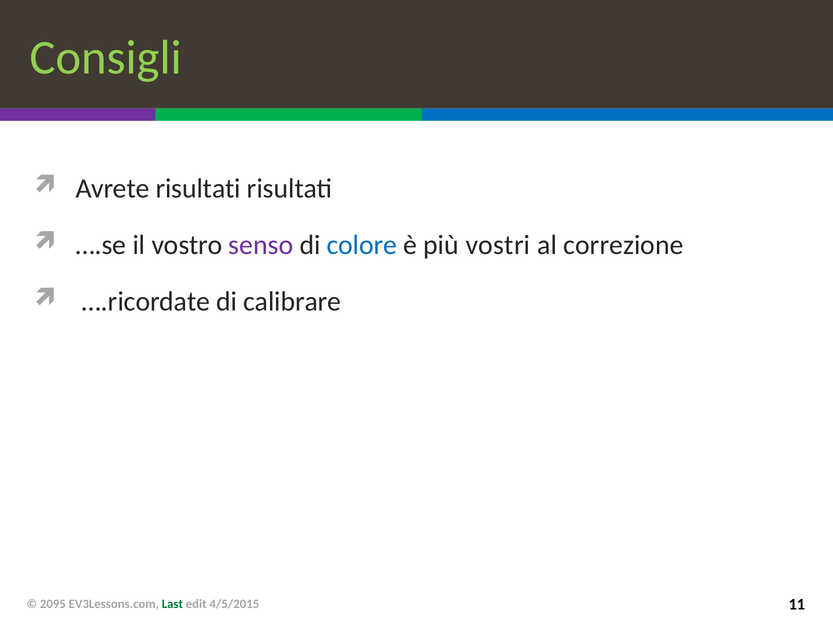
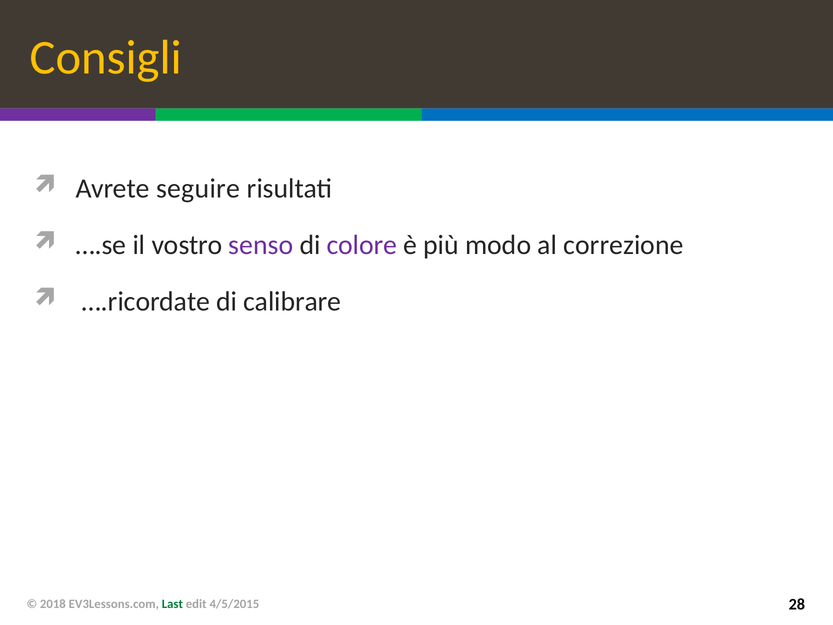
Consigli colour: light green -> yellow (106, 58)
Avrete risultati: risultati -> seguire (198, 188)
colore colour: blue -> purple (362, 245)
vostri: vostri -> modo (498, 245)
2095: 2095 -> 2018 (53, 604)
11: 11 -> 28 (797, 604)
